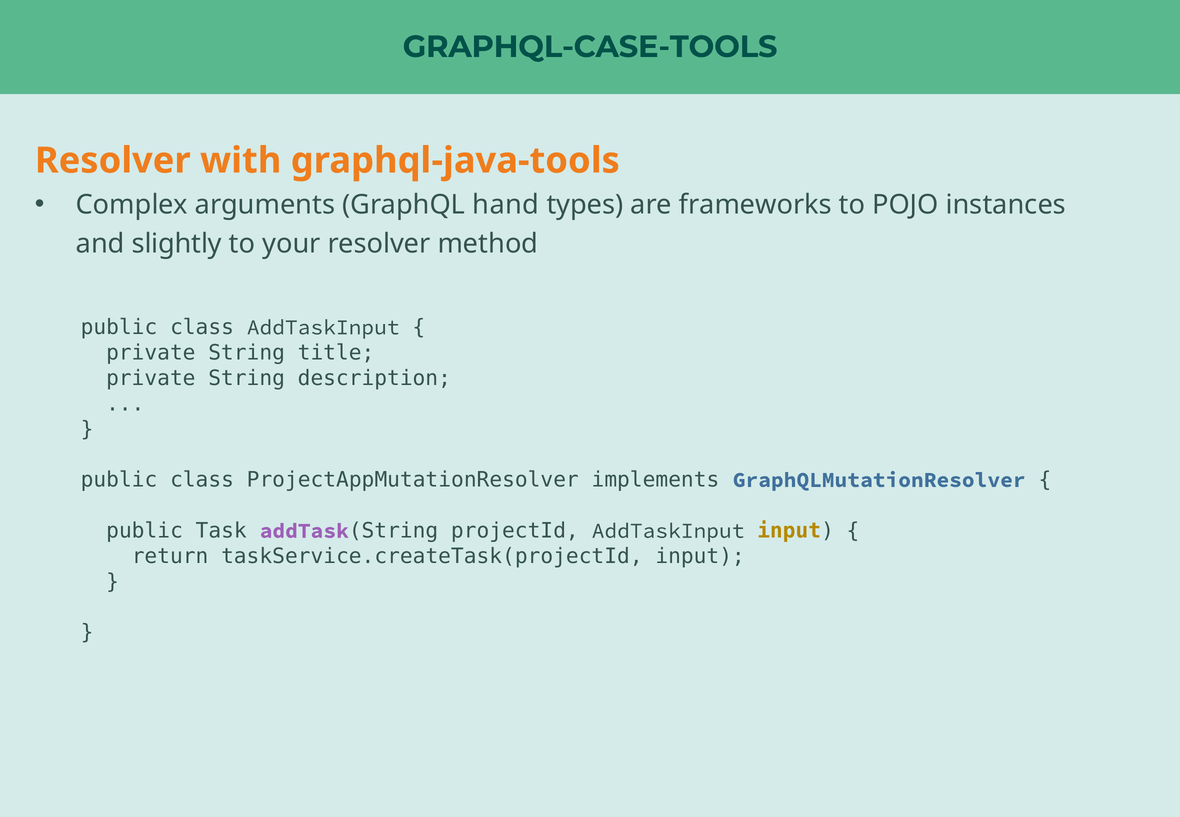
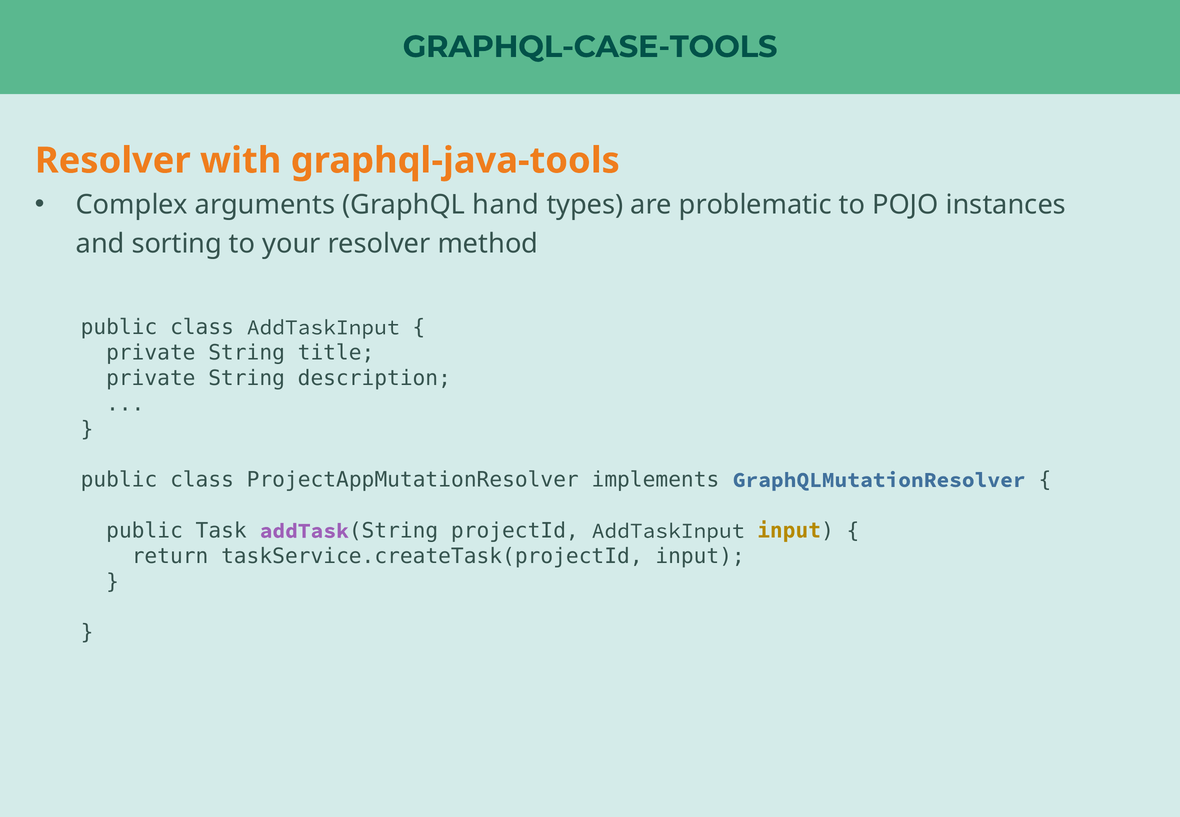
frameworks: frameworks -> problematic (755, 205)
slightly: slightly -> sorting (177, 244)
